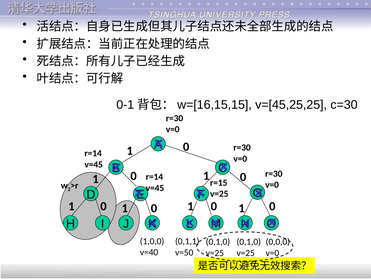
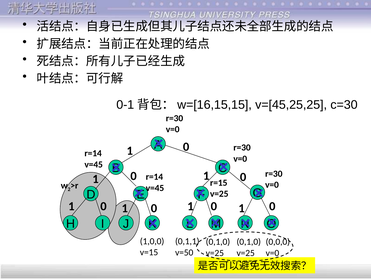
v=40: v=40 -> v=15 (149, 252)
